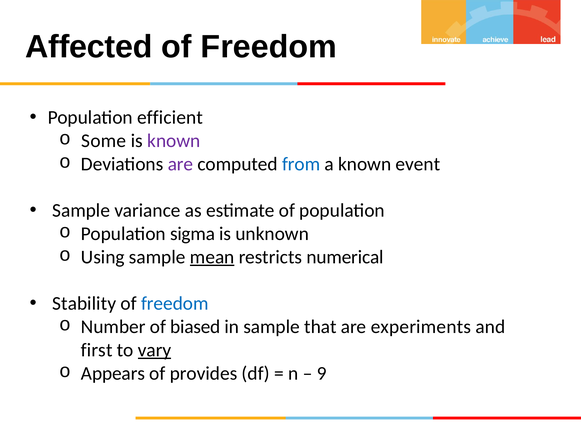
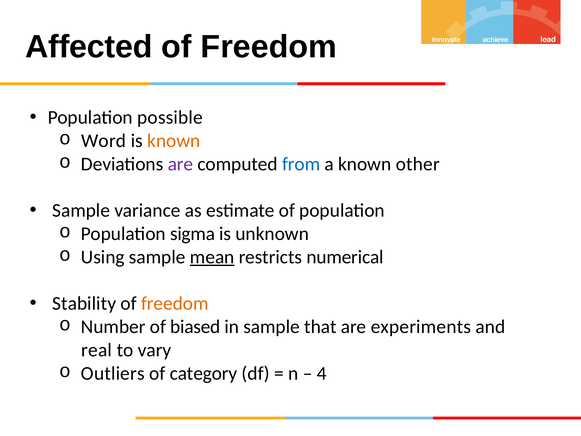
efficient: efficient -> possible (170, 117)
Some: Some -> Word (104, 141)
known colour: purple -> orange (174, 141)
event: event -> other (418, 164)
freedom colour: blue -> orange (175, 303)
first: first -> real (97, 350)
vary underline: present -> none (155, 350)
Appears: Appears -> Outliers (113, 373)
provides: provides -> category (204, 373)
9: 9 -> 4 (322, 373)
